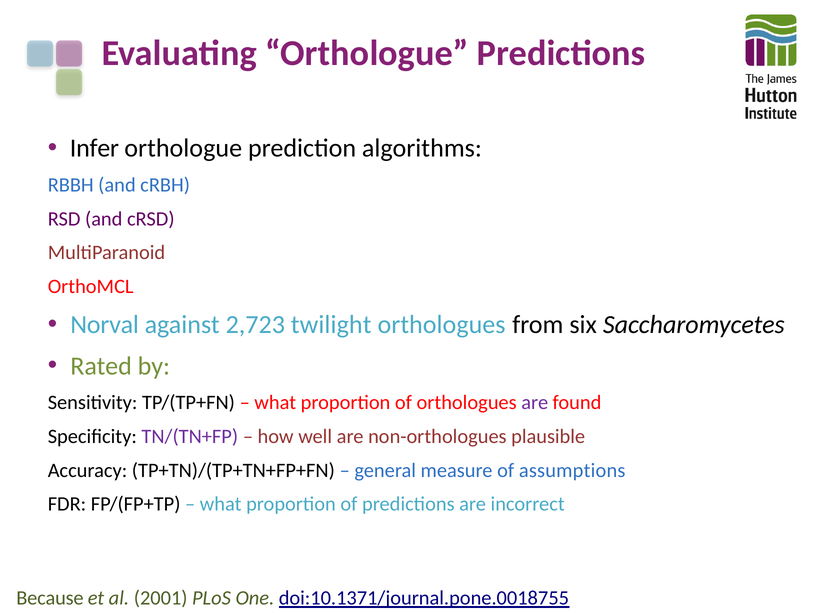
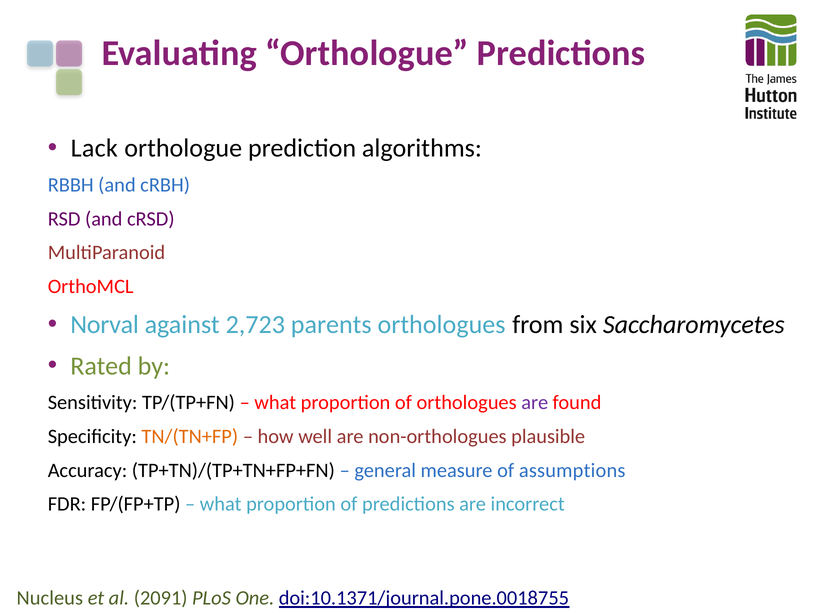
Infer: Infer -> Lack (94, 148)
twilight: twilight -> parents (331, 325)
TN/(TN+FP colour: purple -> orange (190, 436)
Because: Because -> Nucleus (50, 598)
2001: 2001 -> 2091 (161, 598)
